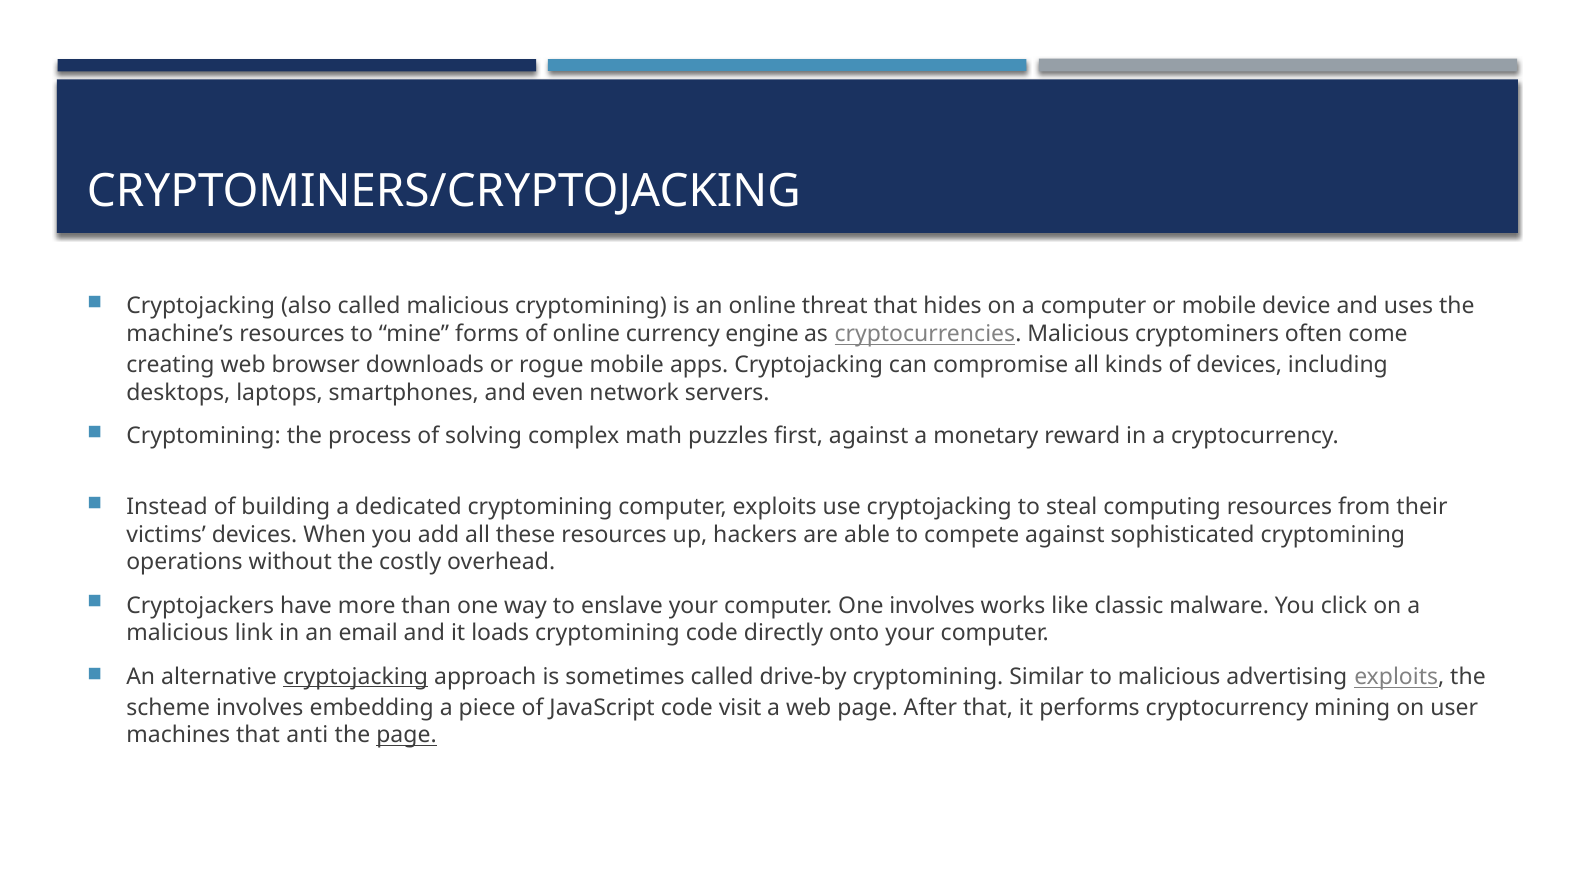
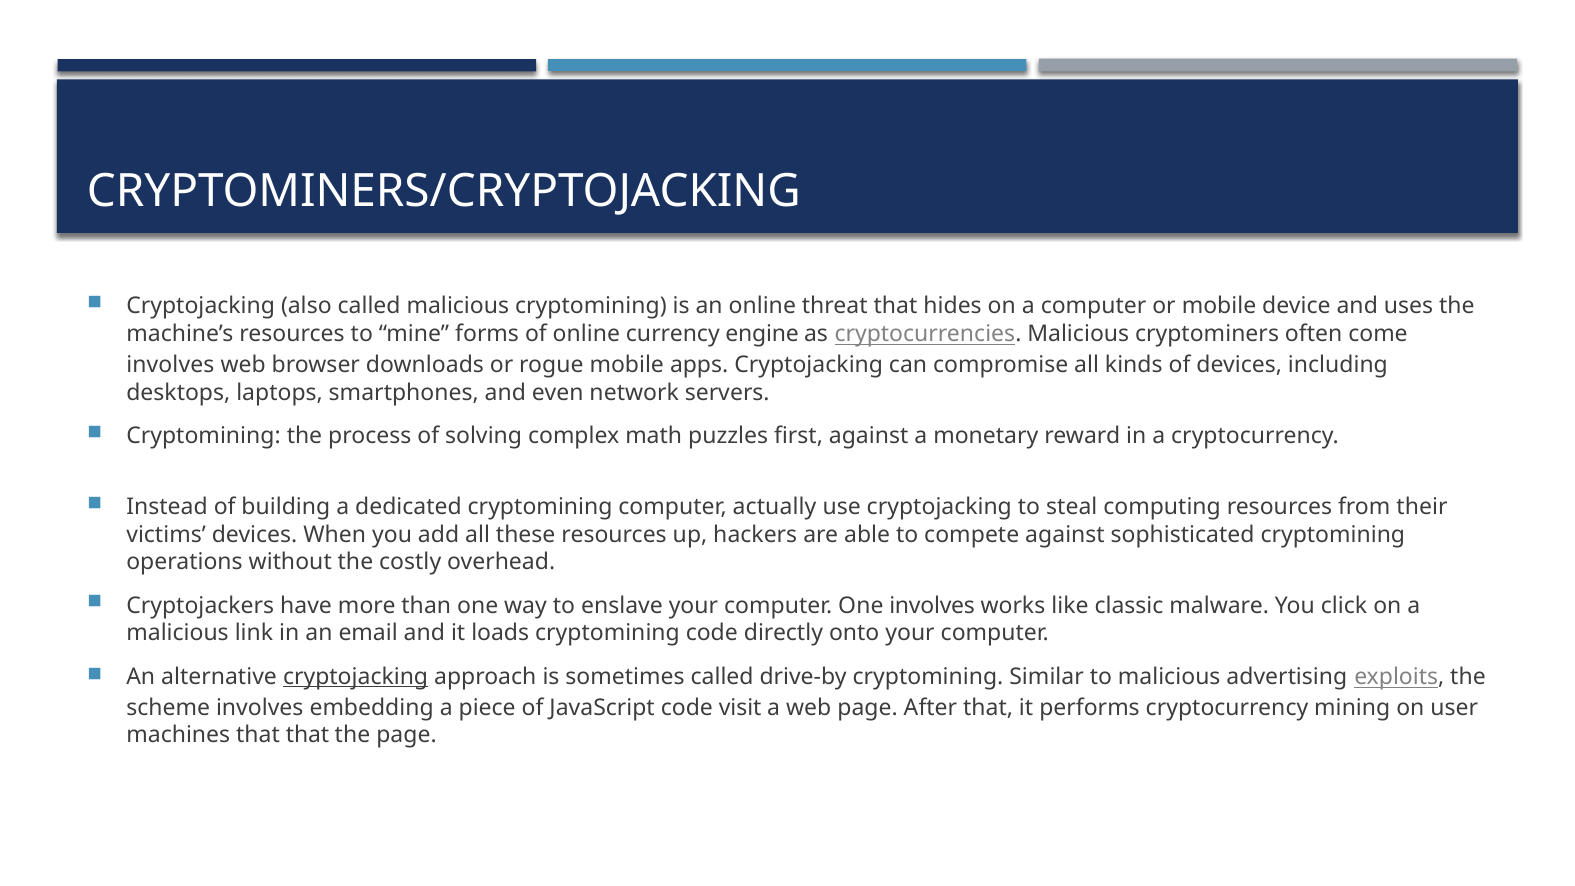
creating: creating -> involves (170, 365)
computer exploits: exploits -> actually (774, 507)
that anti: anti -> that (308, 735)
page underline: present -> none (406, 735)
